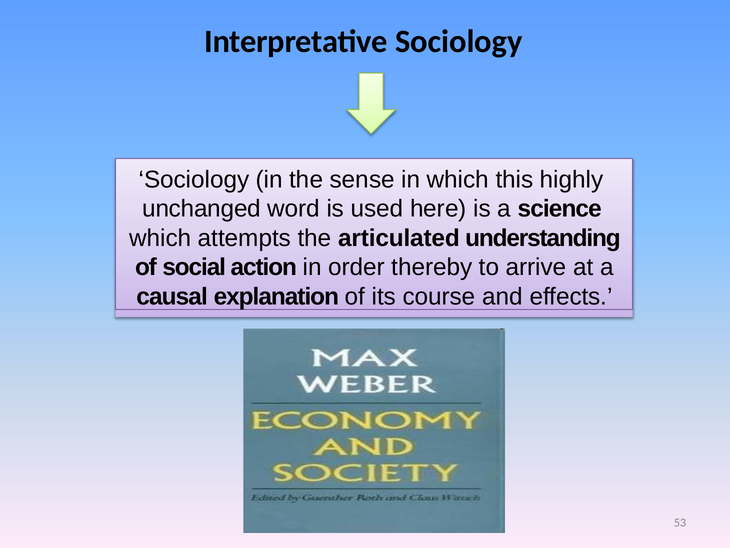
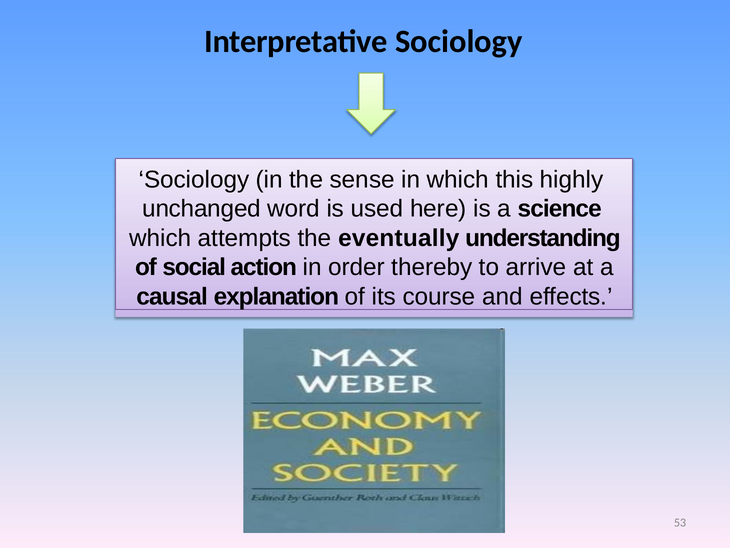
articulated: articulated -> eventually (399, 238)
